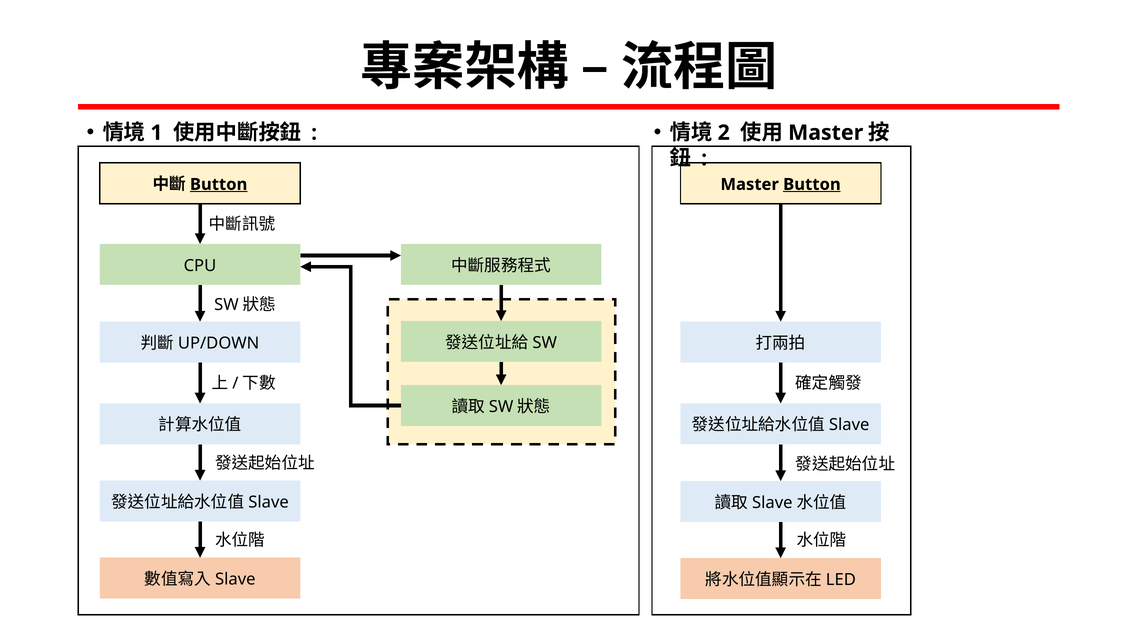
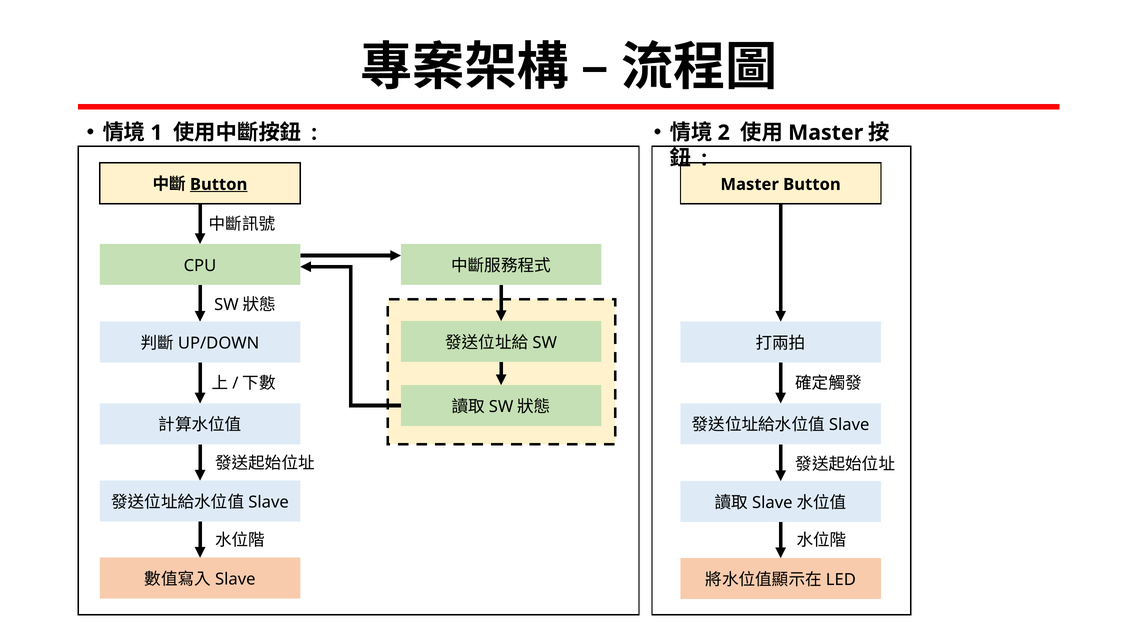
Button underline: present -> none (812, 184)
